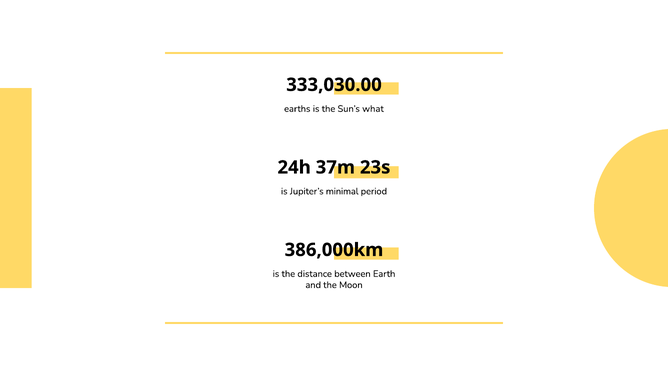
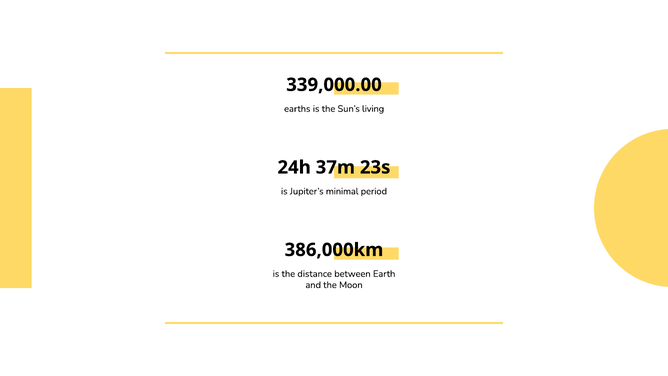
333,030.00: 333,030.00 -> 339,000.00 (334, 85)
what: what -> living (373, 109)
